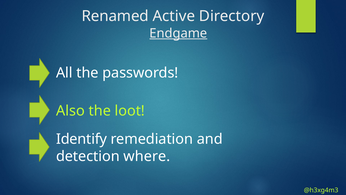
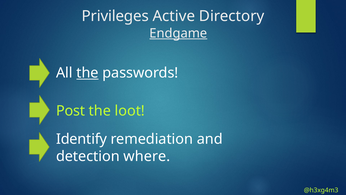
Renamed: Renamed -> Privileges (115, 16)
the underline: none -> present (87, 73)
Also: Also -> Post (71, 111)
